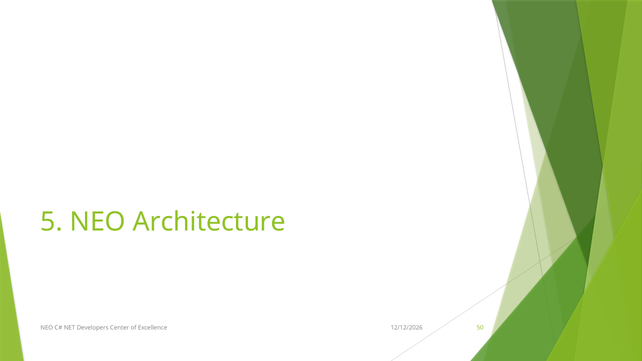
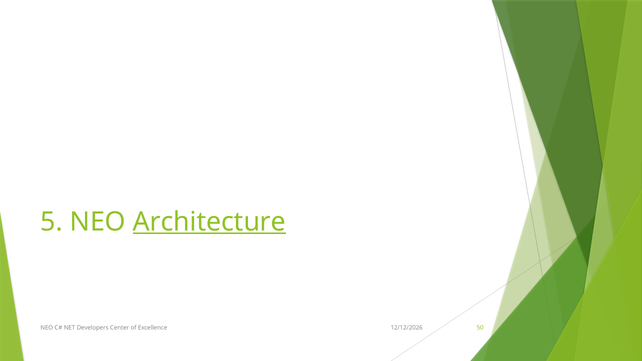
Architecture underline: none -> present (209, 222)
